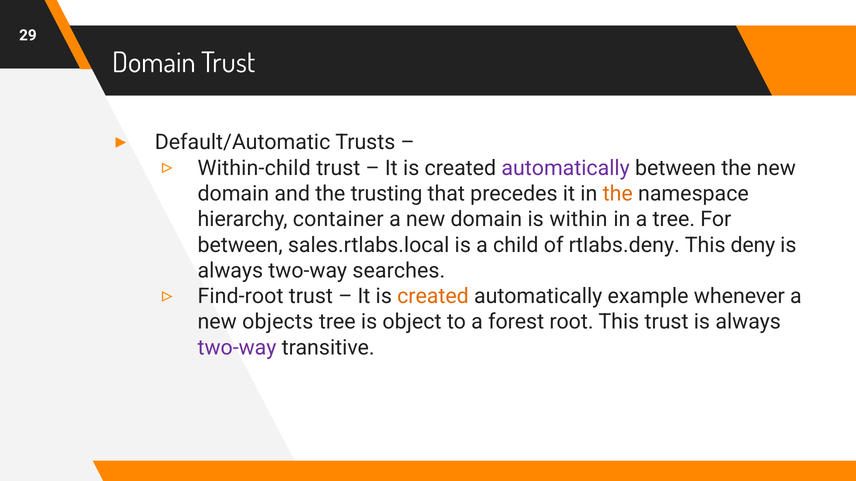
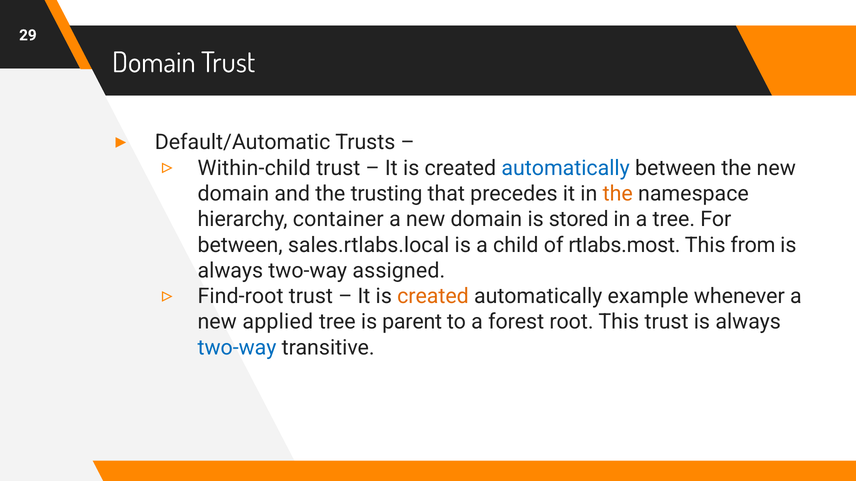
automatically colour: purple -> blue (566, 168)
within: within -> stored (579, 220)
rtlabs.deny: rtlabs.deny -> rtlabs.most (624, 245)
deny: deny -> from (753, 245)
searches: searches -> assigned (399, 271)
objects: objects -> applied (278, 322)
object: object -> parent (412, 322)
two-way colour: purple -> blue (237, 348)
